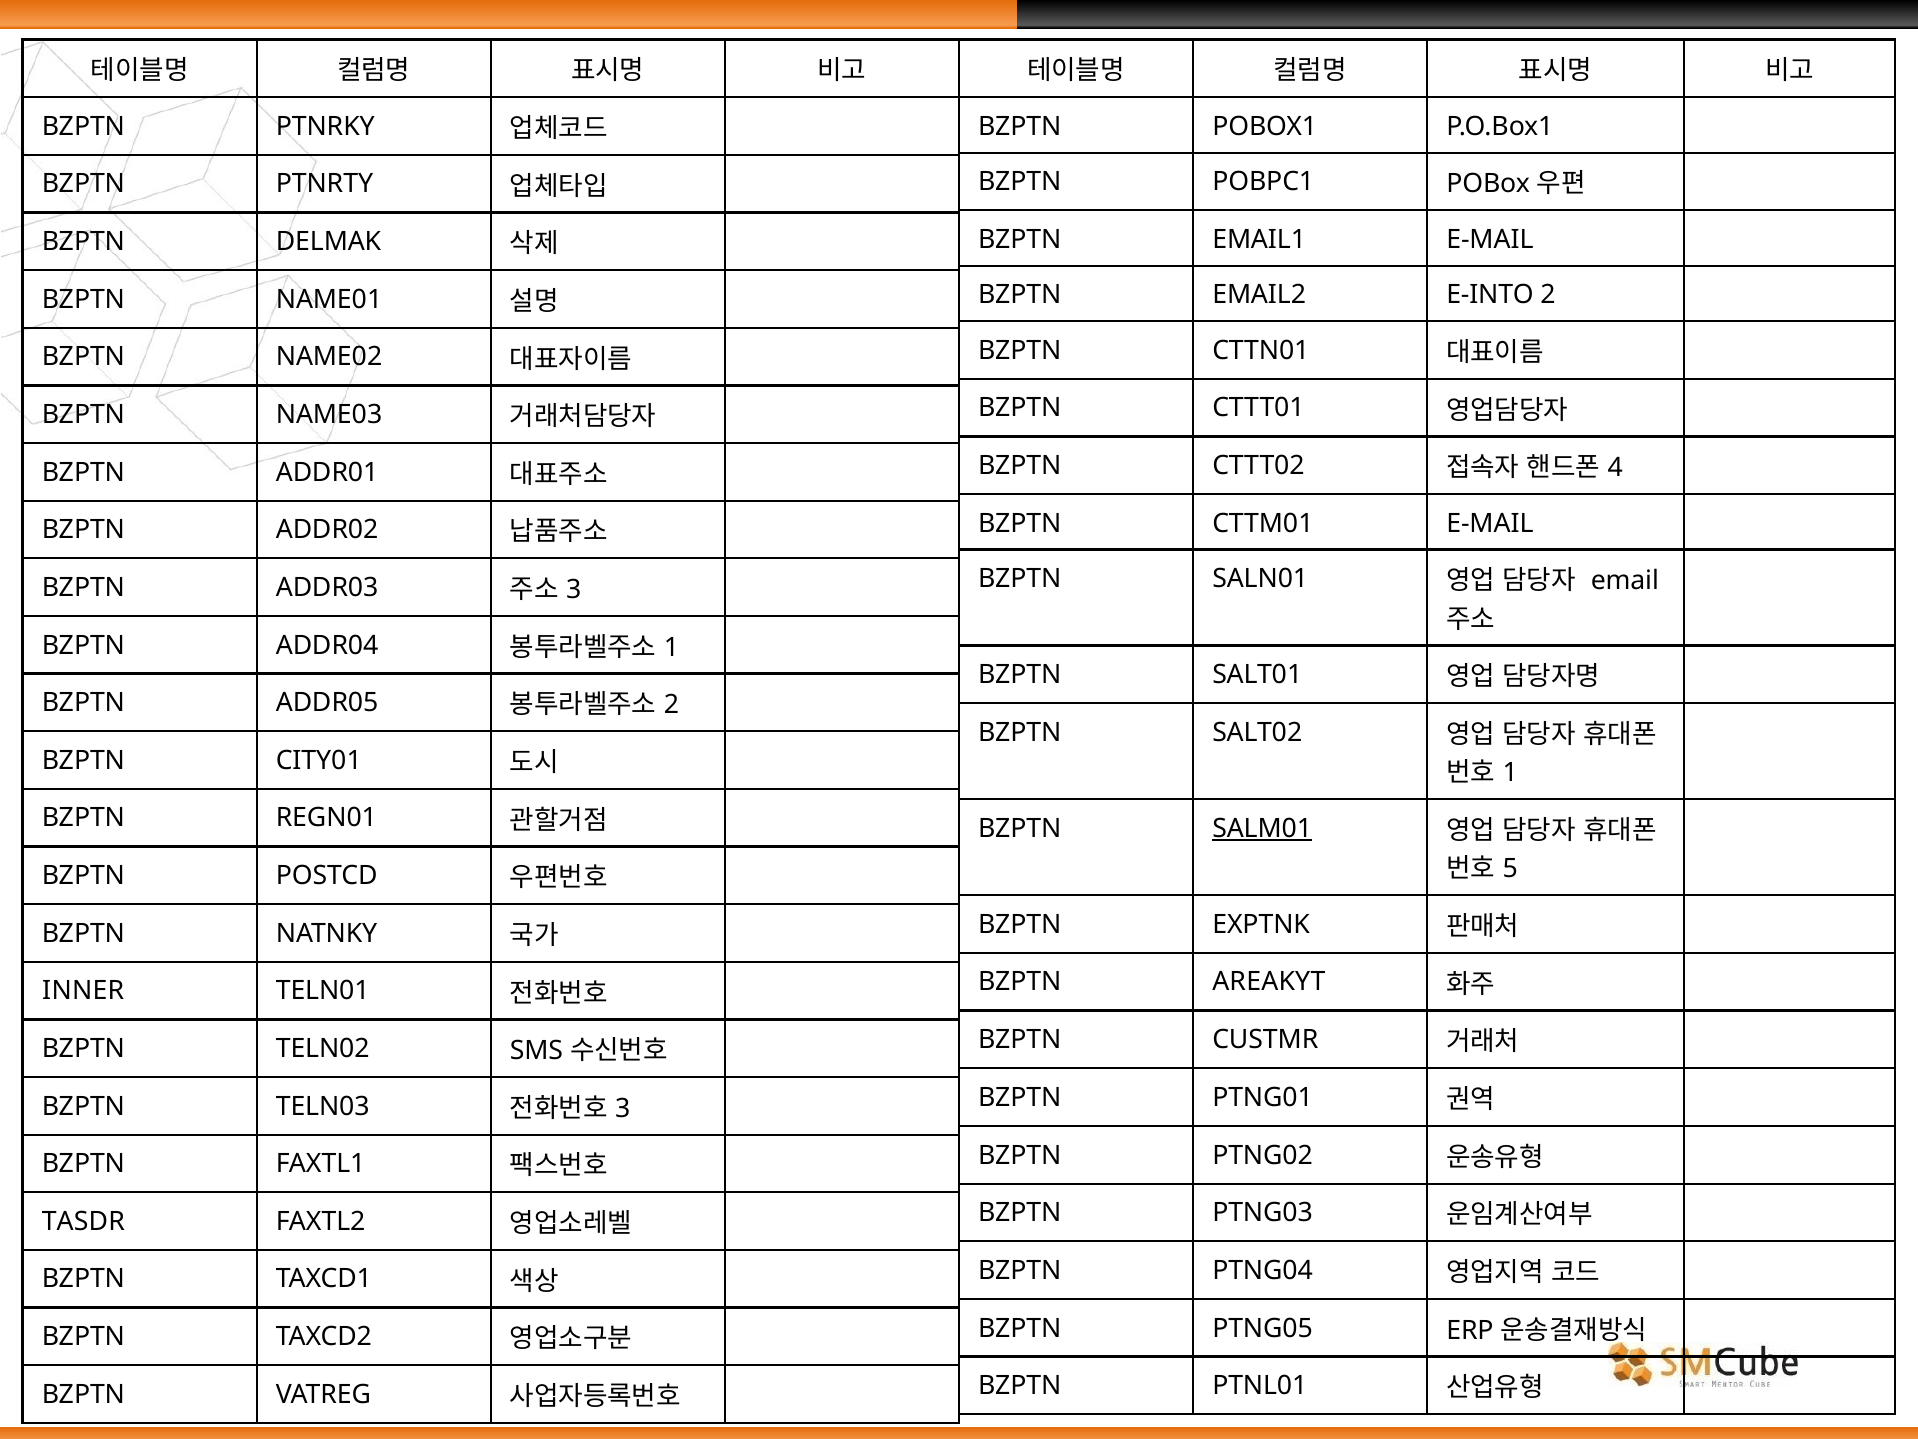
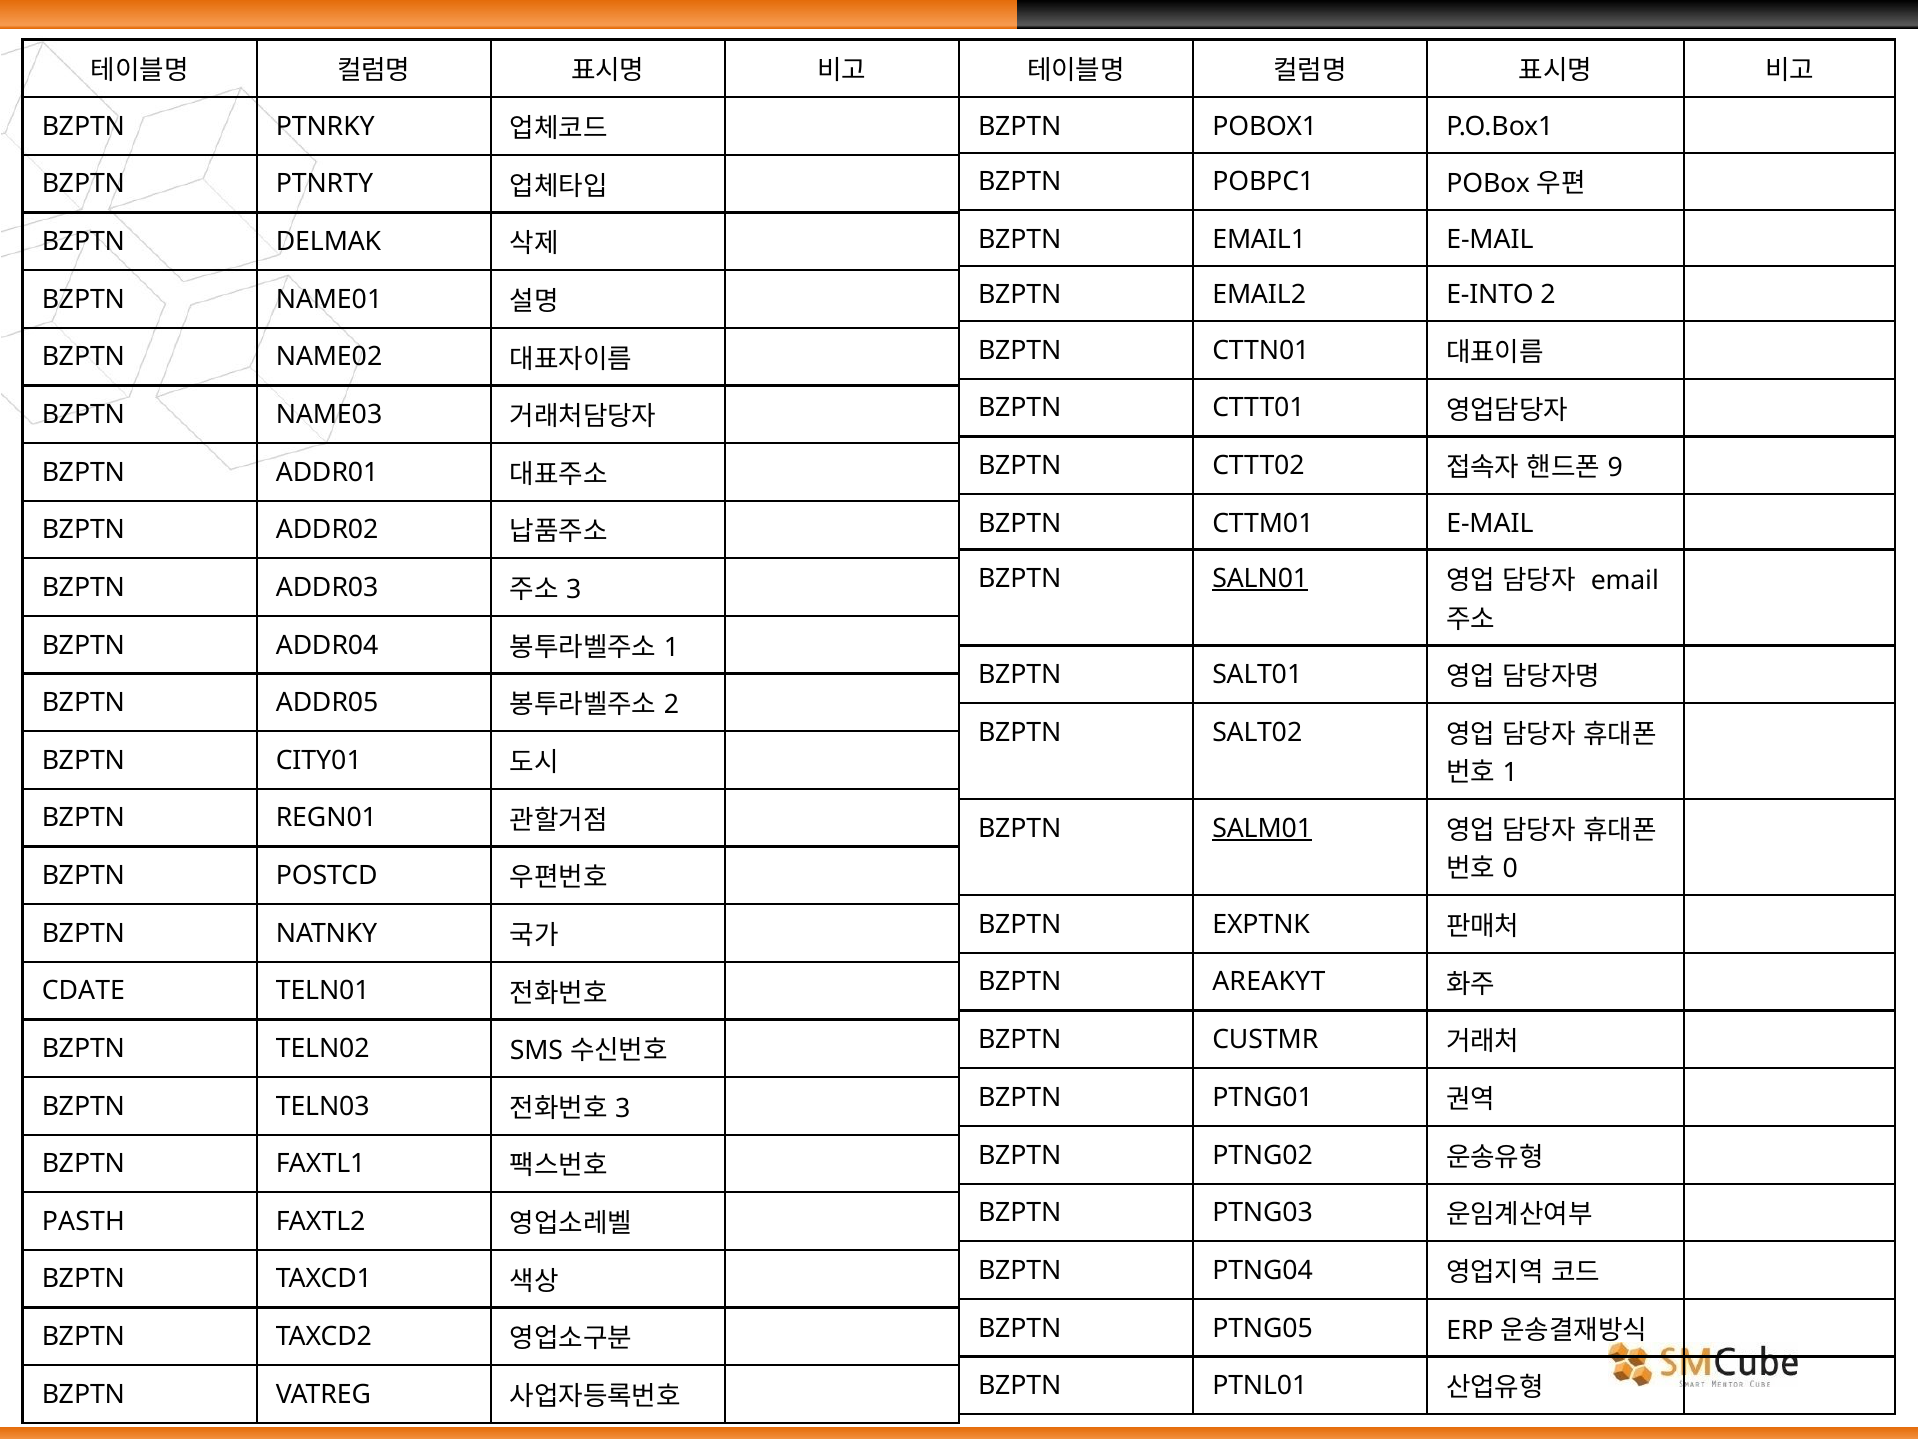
4: 4 -> 9 (1615, 468)
SALN01 underline: none -> present (1260, 579)
5: 5 -> 0 (1510, 869)
INNER: INNER -> CDATE (83, 991)
TASDR: TASDR -> PASTH (83, 1221)
